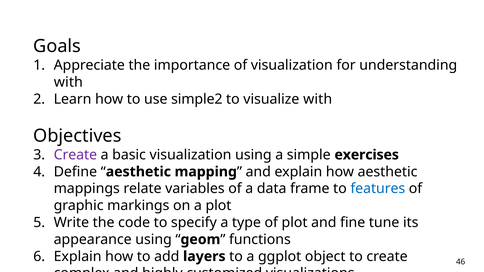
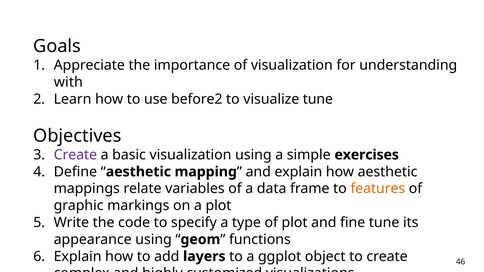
simple2: simple2 -> before2 (197, 99)
visualize with: with -> tune (318, 99)
features colour: blue -> orange (378, 189)
